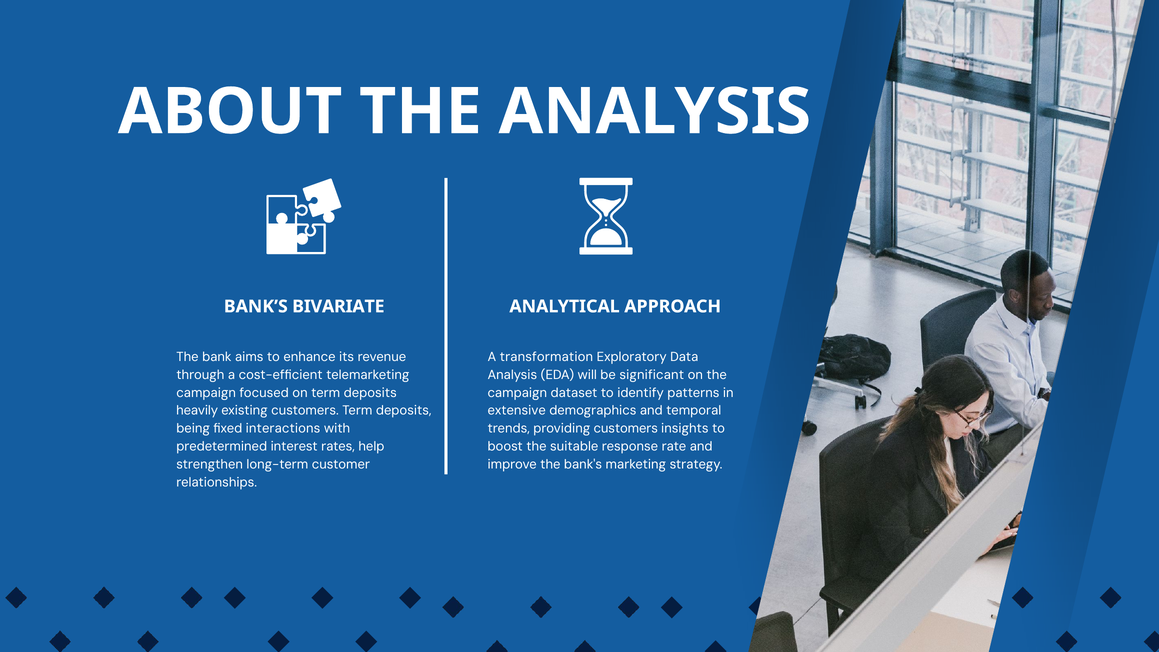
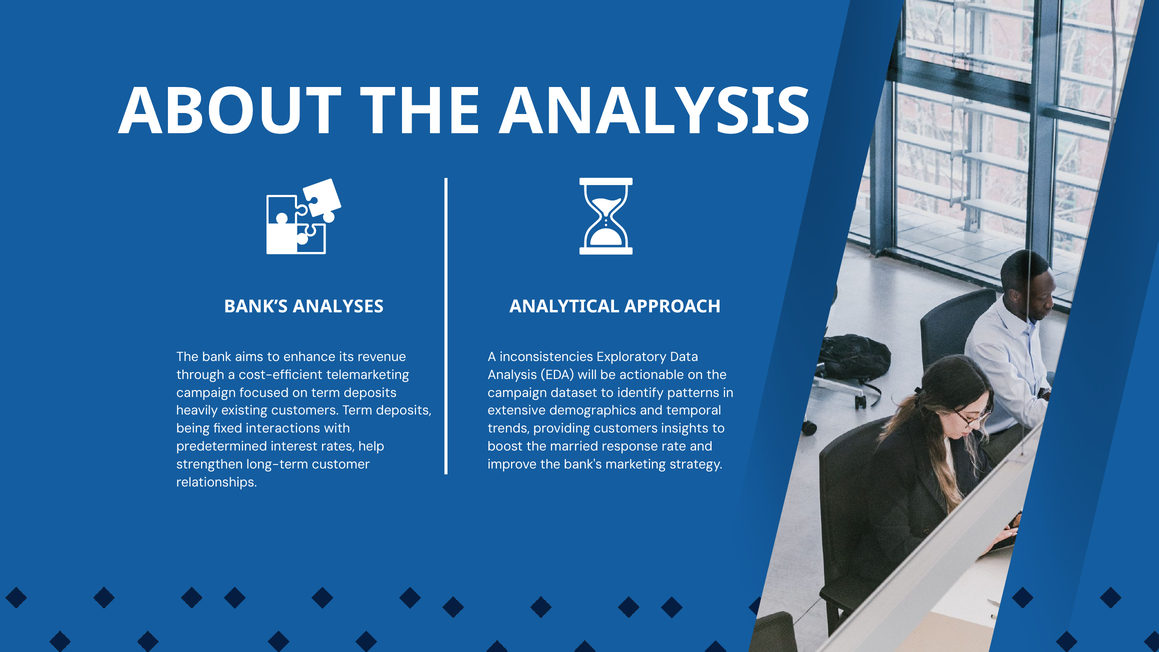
BIVARIATE: BIVARIATE -> ANALYSES (338, 306)
transformation: transformation -> inconsistencies (547, 357)
significant: significant -> actionable (652, 375)
suitable: suitable -> married (574, 447)
